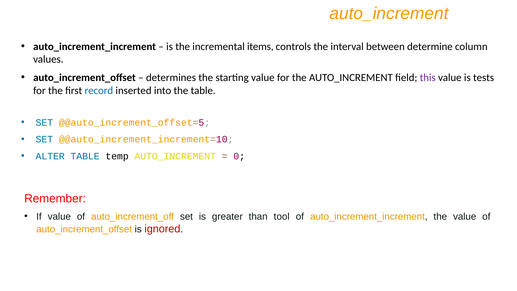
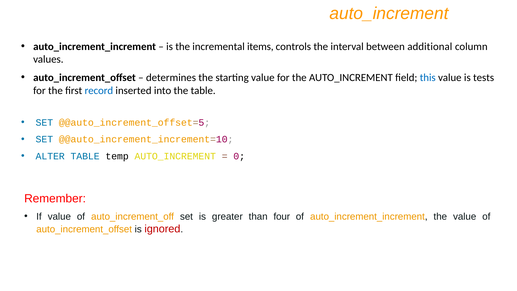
determine: determine -> additional (430, 46)
this colour: purple -> blue (428, 77)
tool: tool -> four (282, 216)
